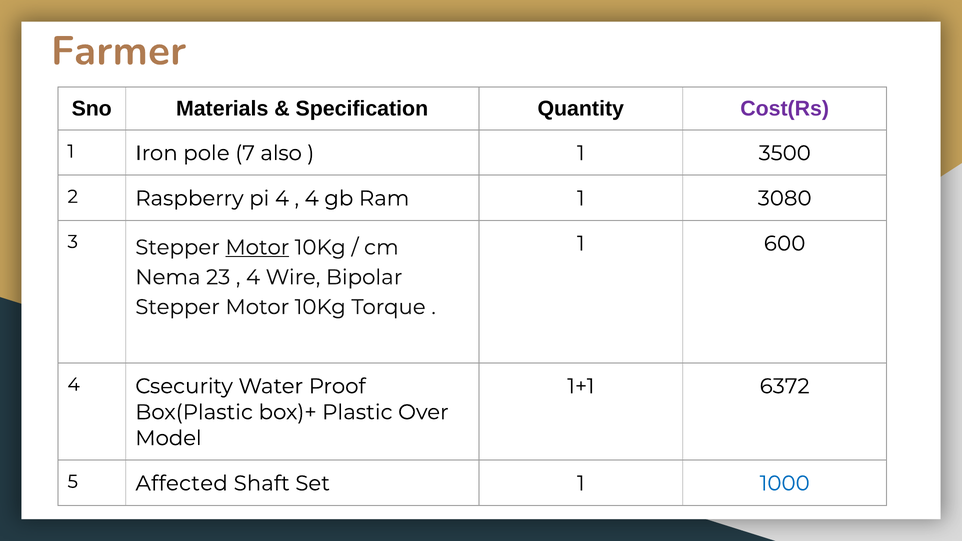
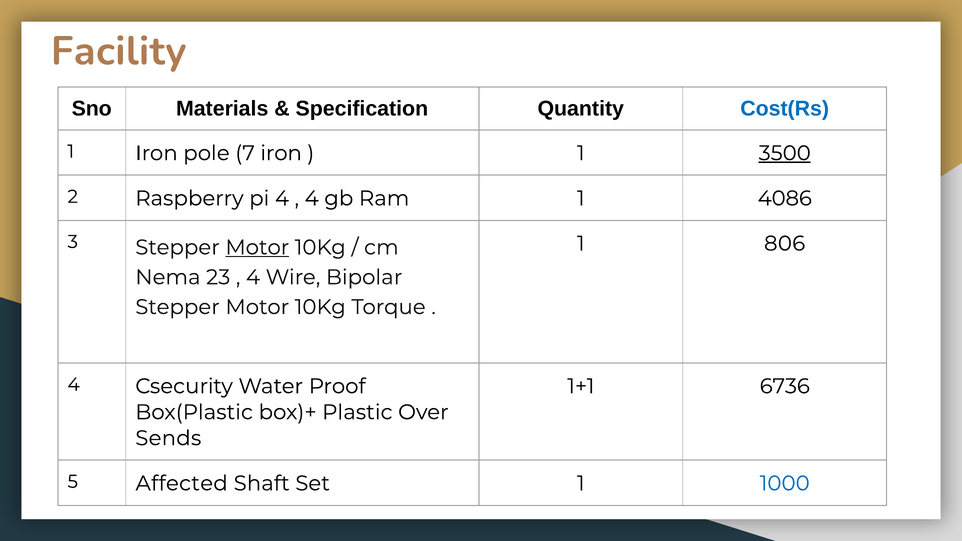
Farmer: Farmer -> Facility (119, 51)
Cost(Rs colour: purple -> blue (785, 109)
7 also: also -> iron (281, 153)
3500 underline: none -> present (785, 153)
3080: 3080 -> 4086 (785, 198)
600: 600 -> 806 (785, 244)
6372: 6372 -> 6736 (785, 386)
Model: Model -> Sends (168, 438)
